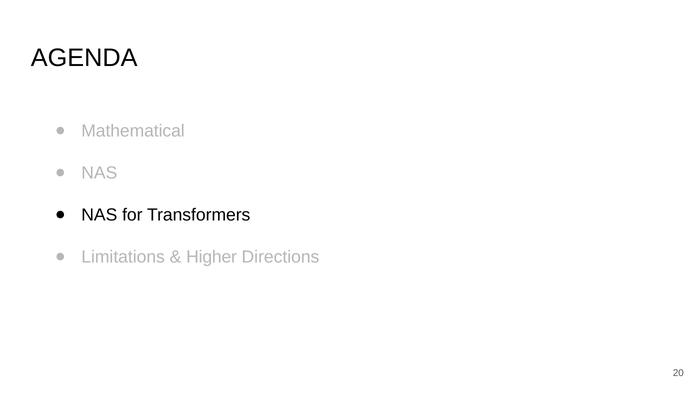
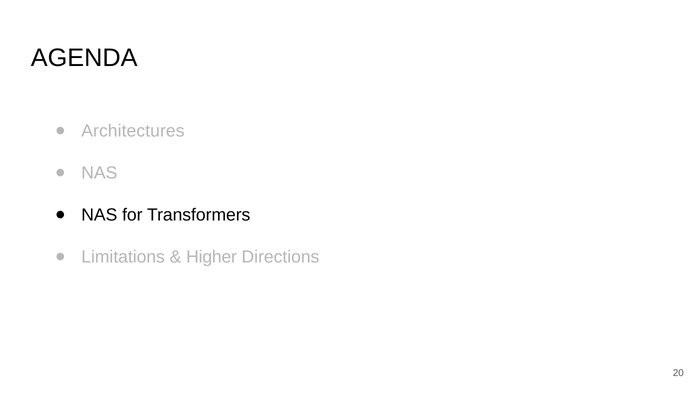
Mathematical: Mathematical -> Architectures (133, 131)
